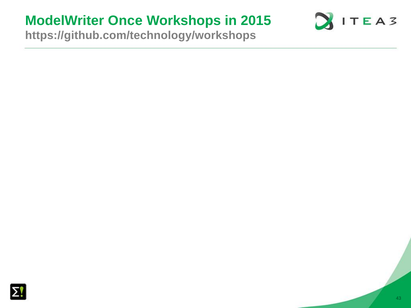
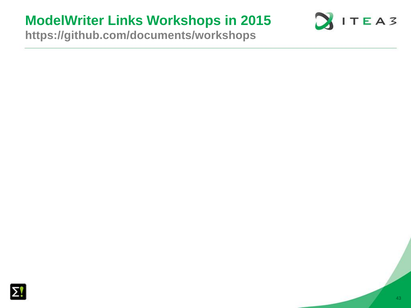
Once: Once -> Links (125, 21)
https://github.com/technology/workshops: https://github.com/technology/workshops -> https://github.com/documents/workshops (141, 36)
